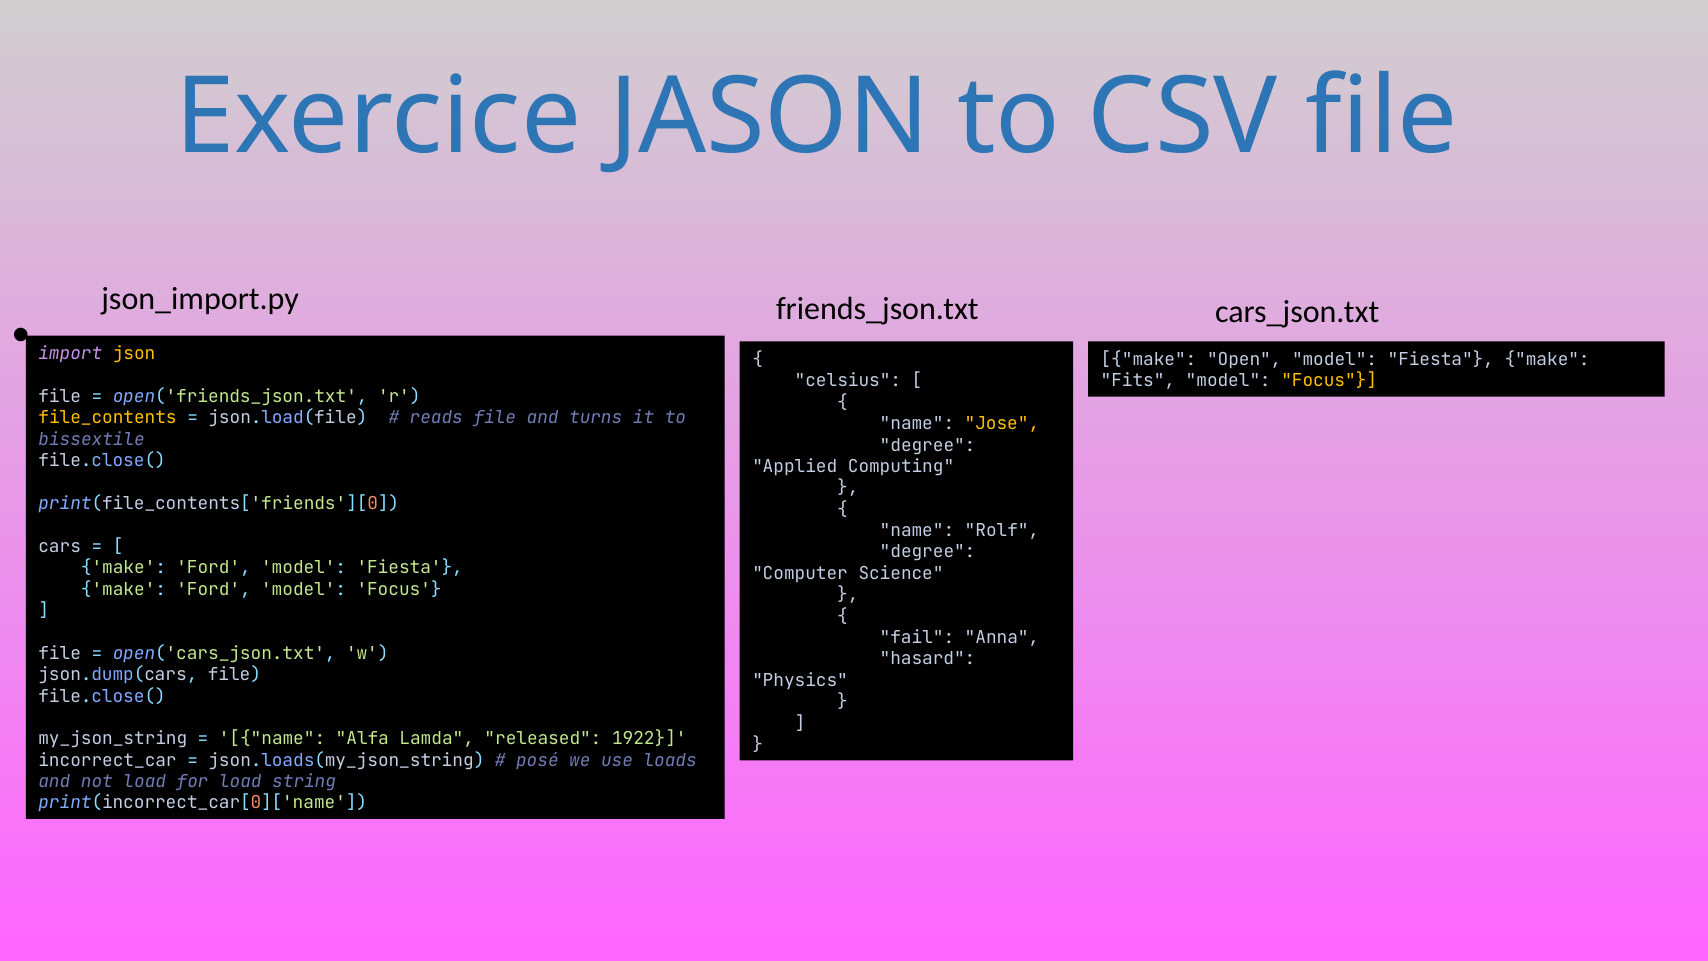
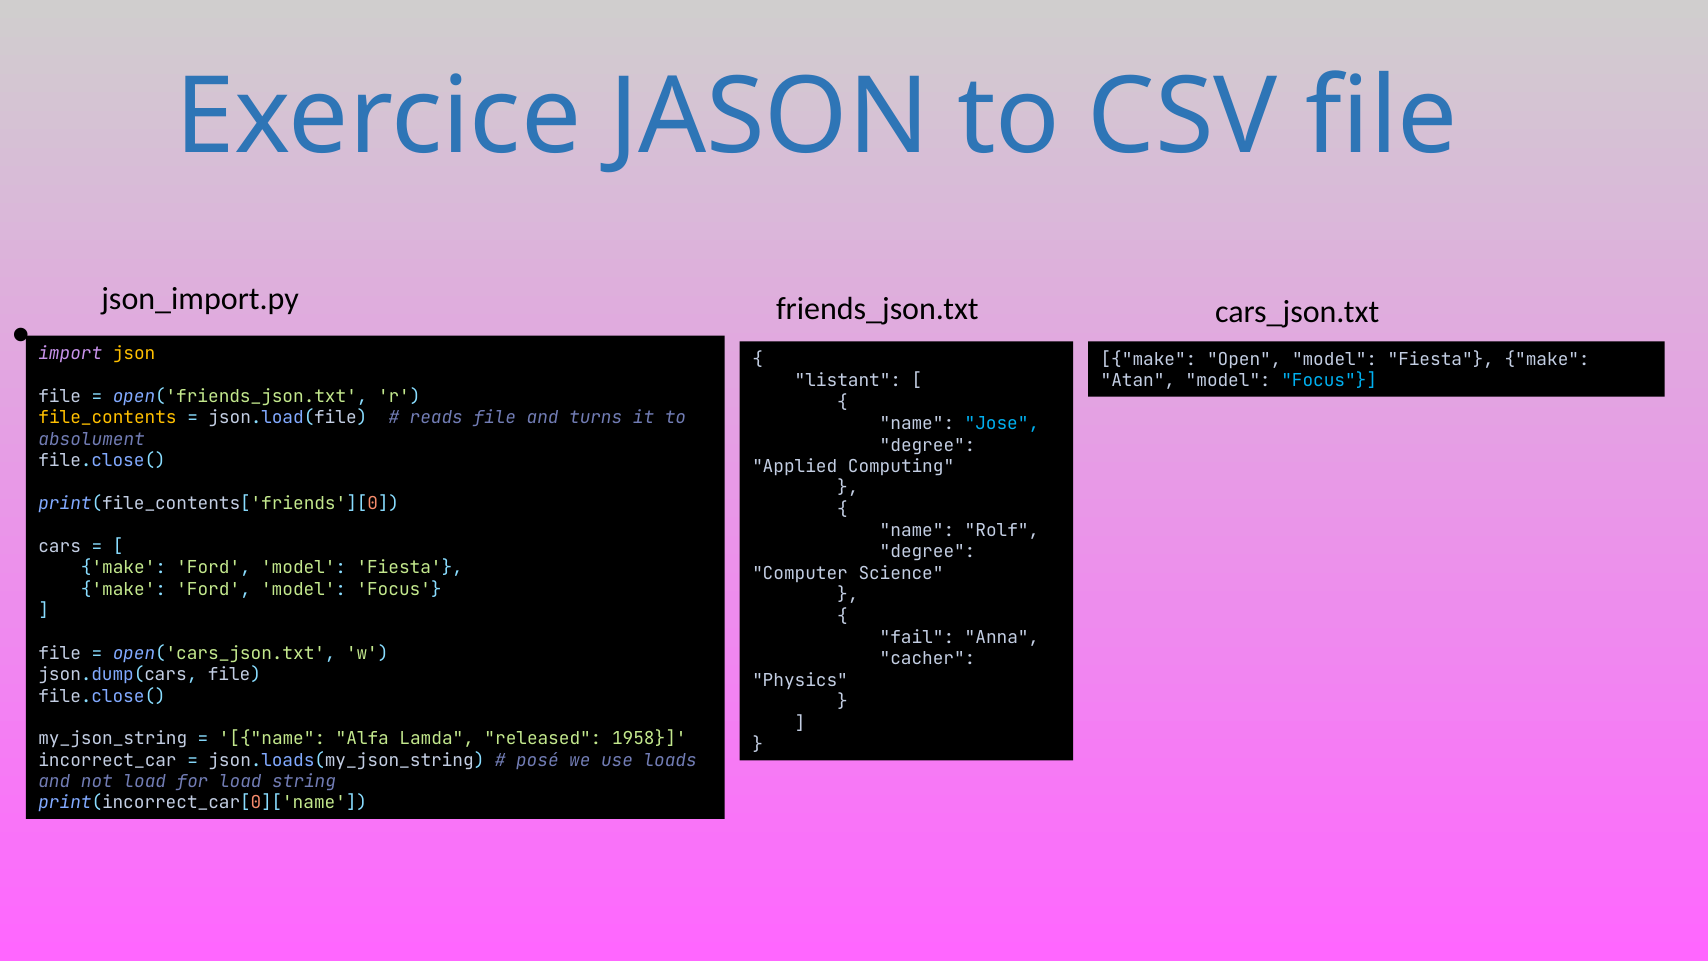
celsius: celsius -> listant (848, 381)
Fits: Fits -> Atan (1138, 381)
Focus colour: yellow -> light blue (1329, 381)
Jose colour: yellow -> light blue (1002, 424)
bissextile: bissextile -> absolument (92, 439)
hasard: hasard -> cacher (928, 659)
1922: 1922 -> 1958 (649, 739)
